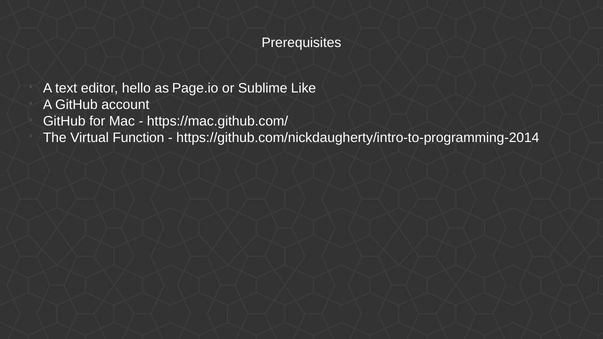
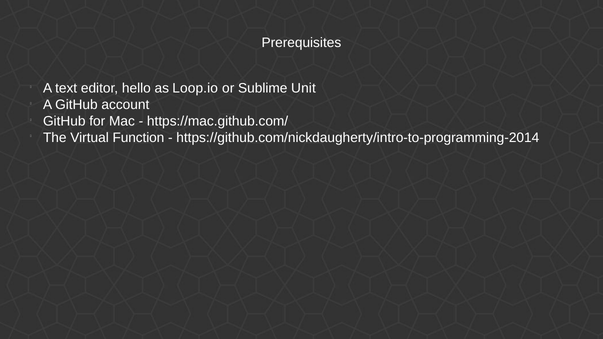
Page.io: Page.io -> Loop.io (195, 88)
Like: Like -> Unit (303, 88)
